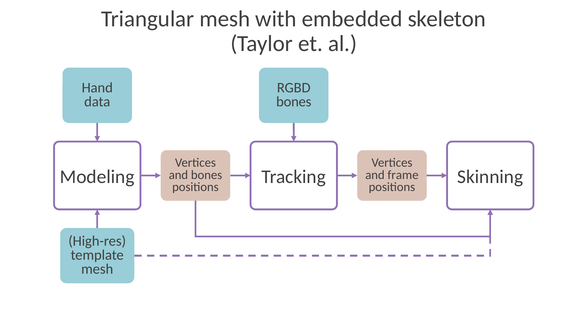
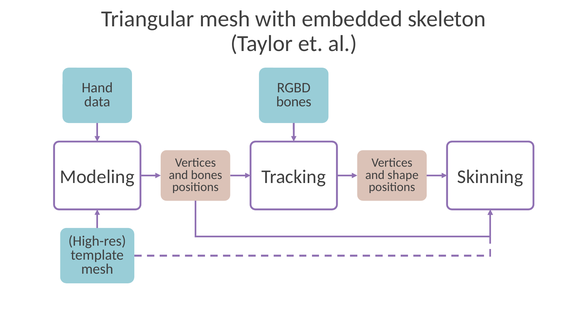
frame: frame -> shape (403, 175)
